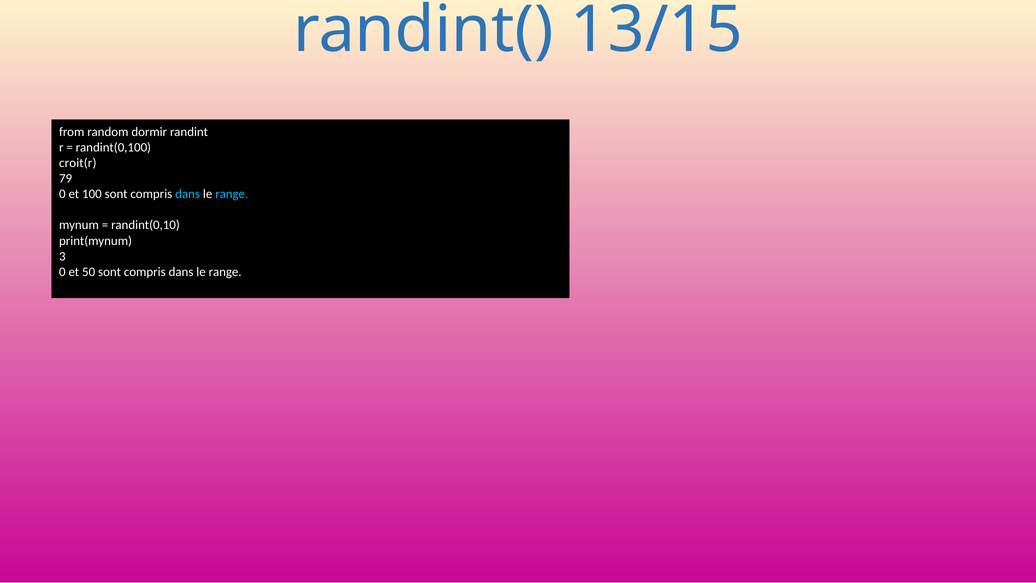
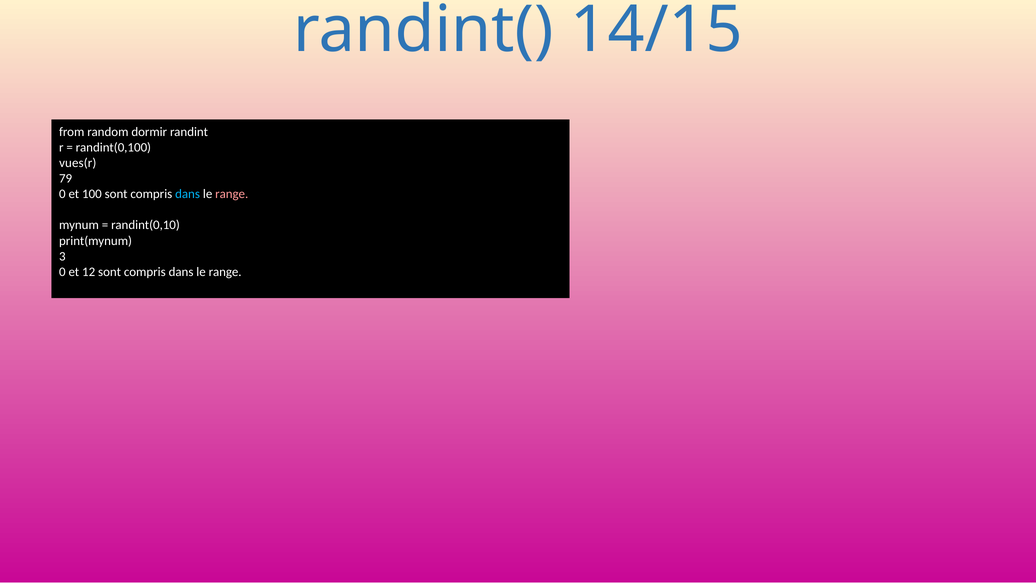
13/15: 13/15 -> 14/15 (657, 30)
croit(r: croit(r -> vues(r (78, 163)
range colour: light blue -> pink (232, 194)
50: 50 -> 12 (89, 272)
